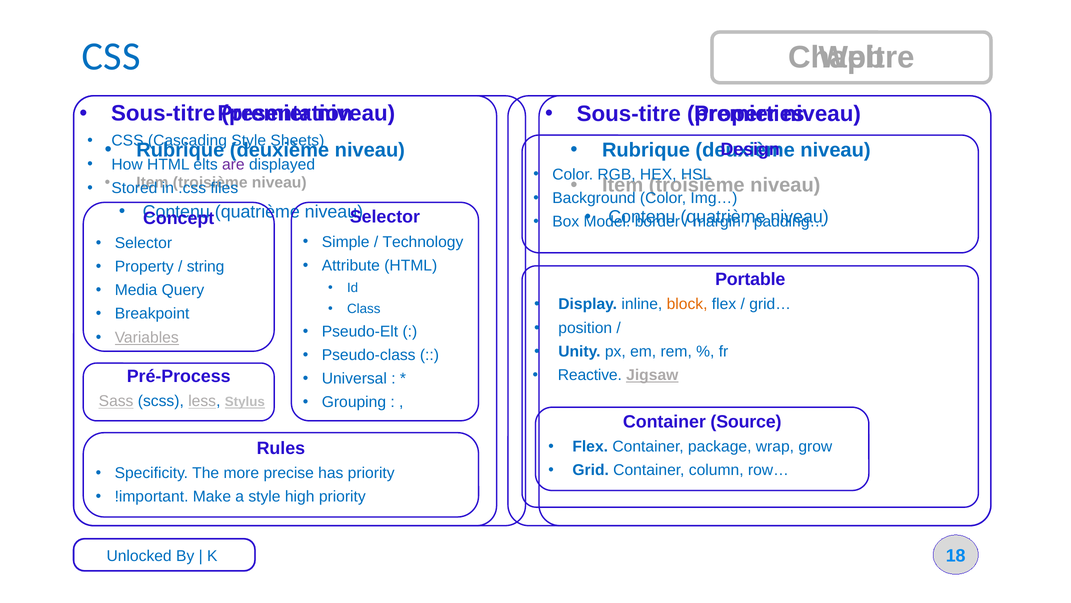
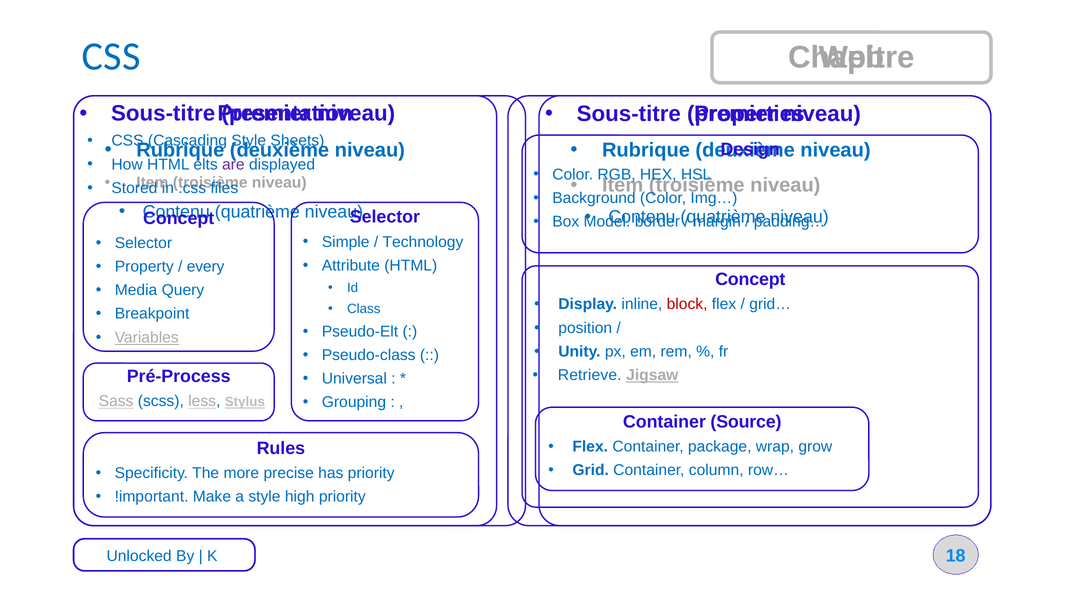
string: string -> every (206, 266)
Portable: Portable -> Concept (750, 279)
block colour: orange -> red (687, 304)
Reactive: Reactive -> Retrieve (590, 375)
